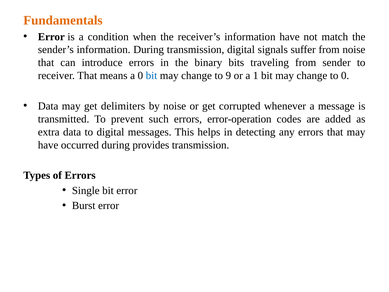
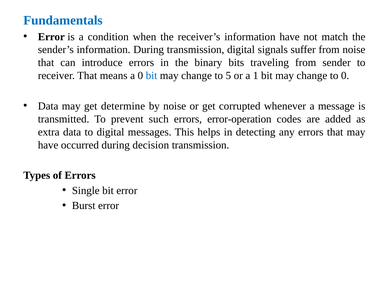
Fundamentals colour: orange -> blue (63, 20)
9: 9 -> 5 (228, 76)
delimiters: delimiters -> determine (123, 106)
provides: provides -> decision (151, 145)
